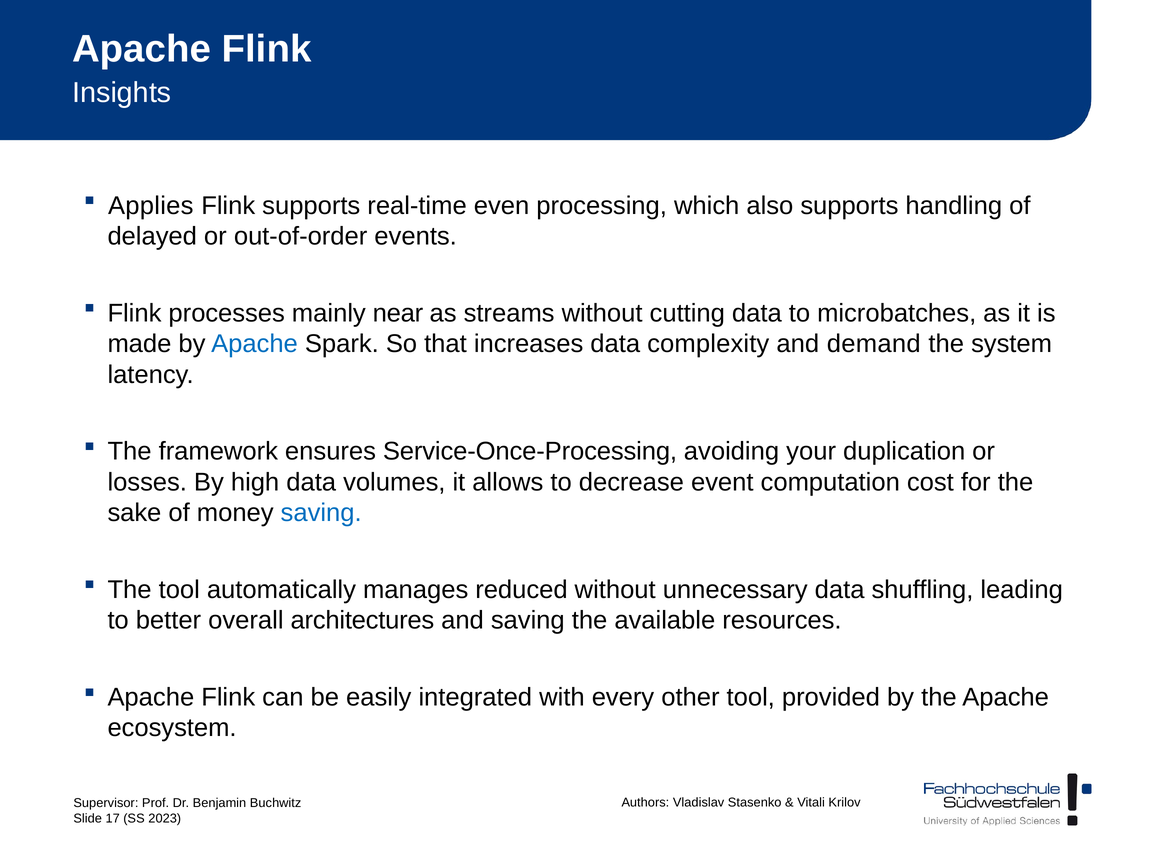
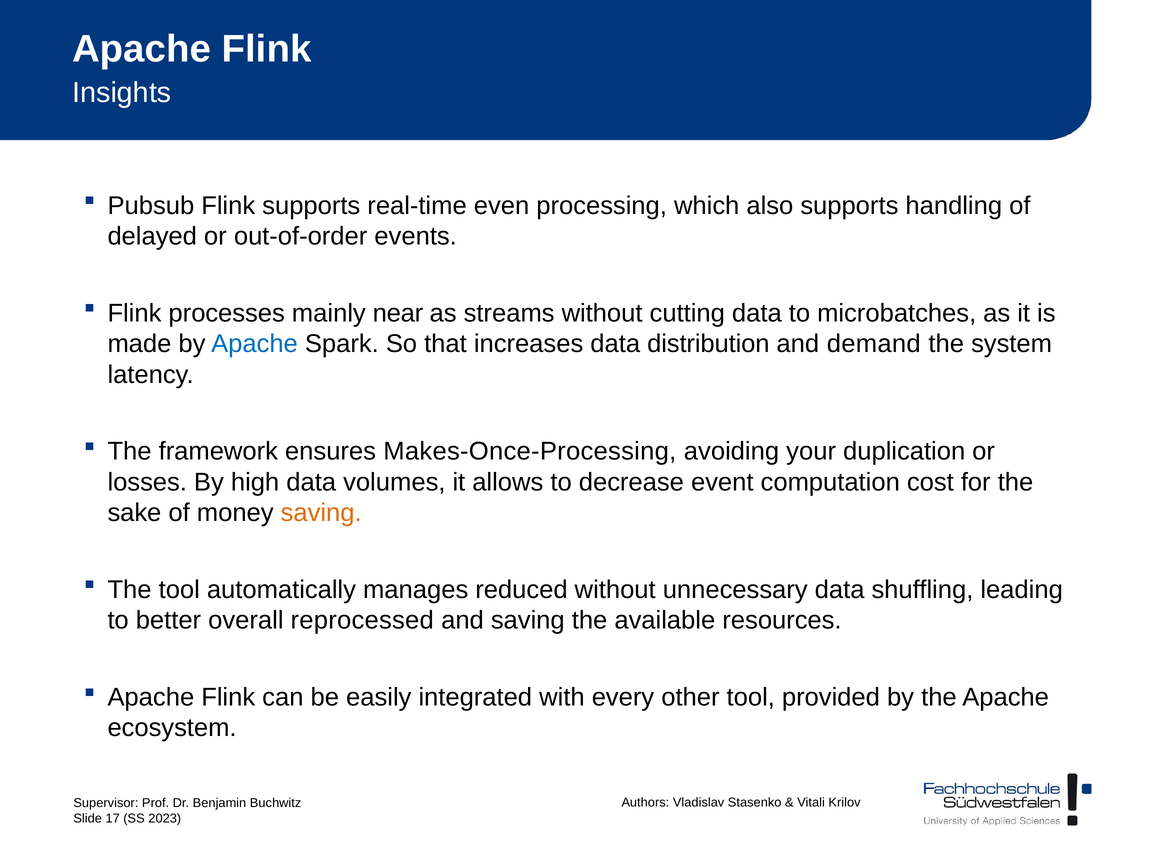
Applies: Applies -> Pubsub (151, 206)
complexity: complexity -> distribution (708, 344)
Service-Once-Processing: Service-Once-Processing -> Makes-Once-Processing (530, 452)
saving colour: blue -> orange (321, 513)
architectures: architectures -> reprocessed (362, 621)
